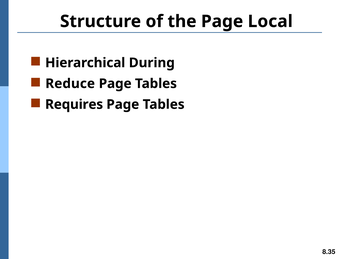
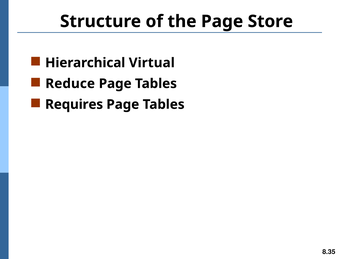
Local: Local -> Store (270, 21)
During: During -> Virtual (152, 63)
